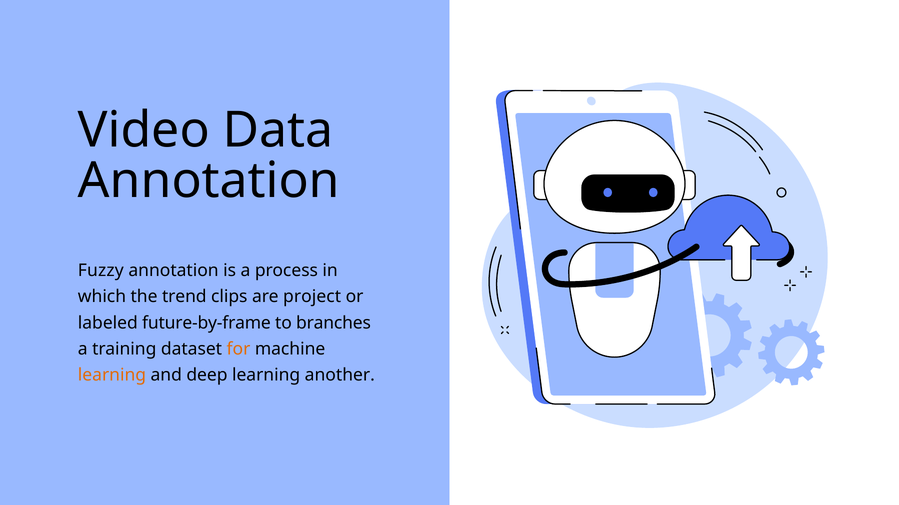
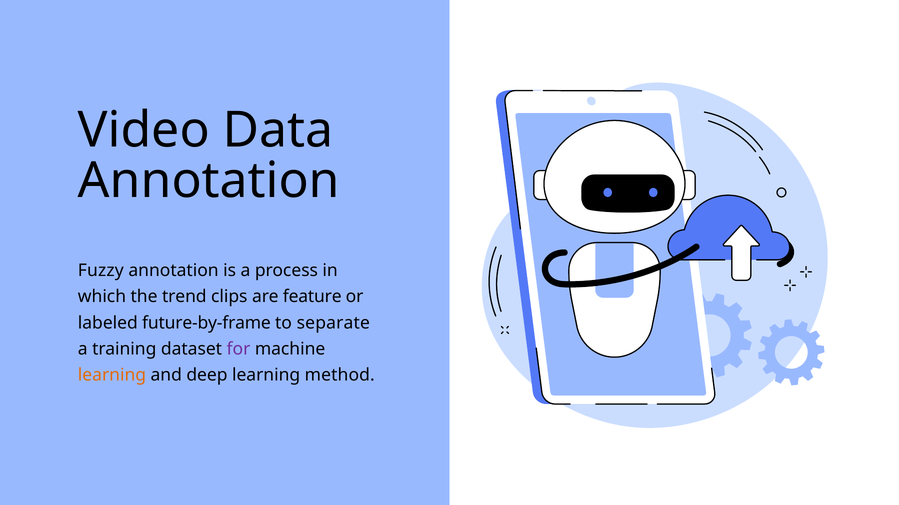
project: project -> feature (312, 297)
branches: branches -> separate (333, 323)
for colour: orange -> purple (238, 349)
another: another -> method (340, 376)
